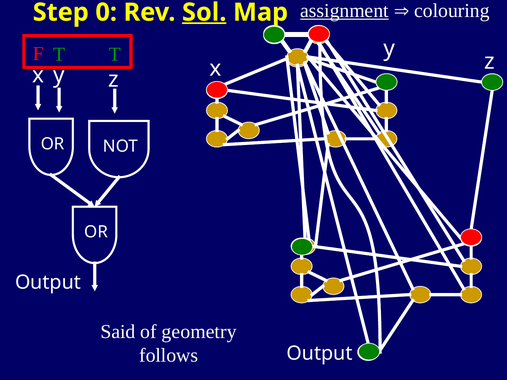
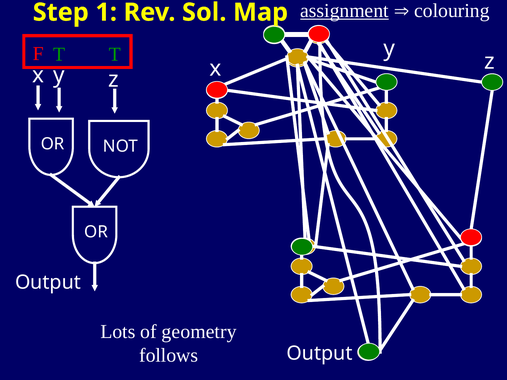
0: 0 -> 1 (106, 12)
Sol underline: present -> none (204, 12)
Said: Said -> Lots (118, 332)
